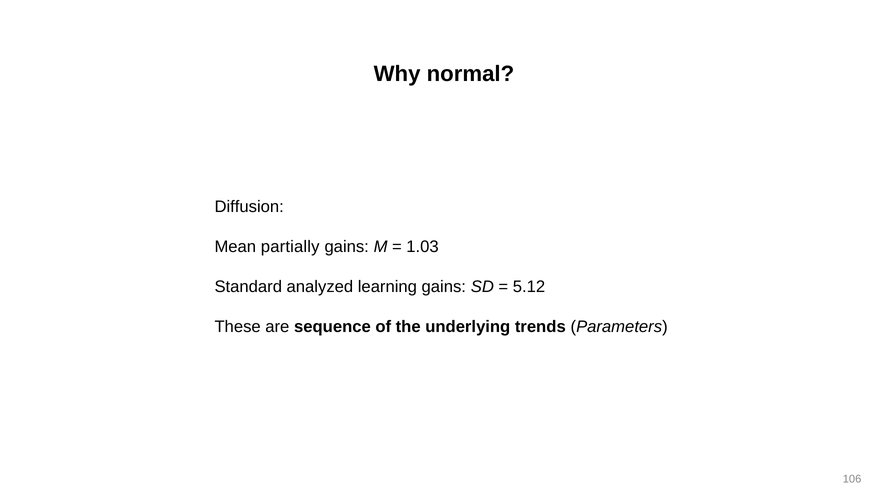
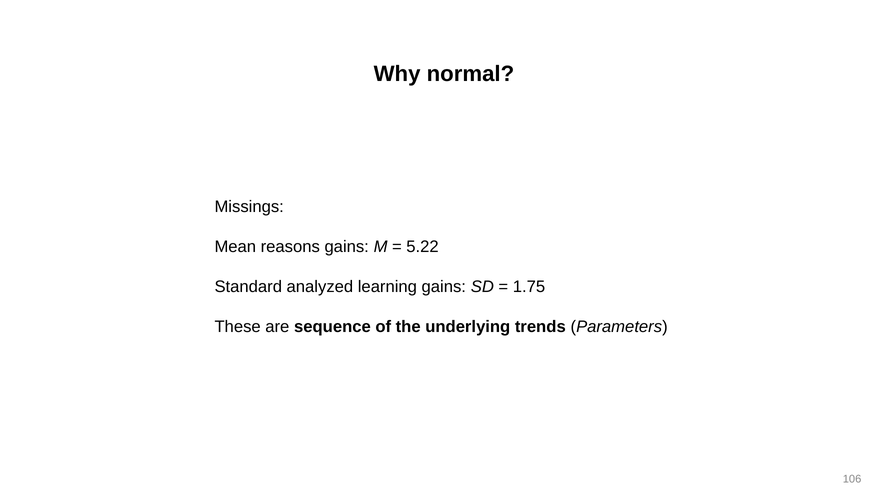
Diffusion: Diffusion -> Missings (249, 206)
partially: partially -> reasons (290, 246)
1.03: 1.03 -> 5.22 (423, 246)
5.12: 5.12 -> 1.75 (529, 286)
